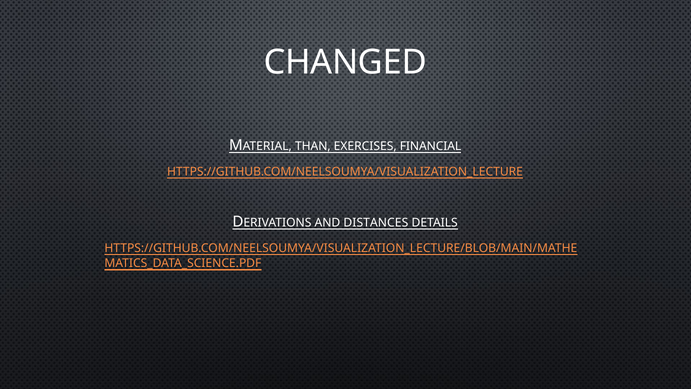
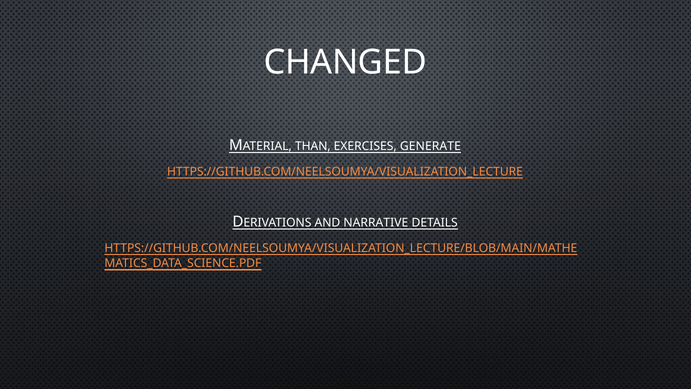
FINANCIAL: FINANCIAL -> GENERATE (430, 146)
DISTANCES: DISTANCES -> NARRATIVE (376, 223)
